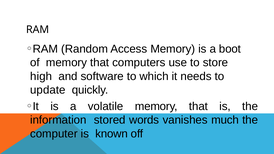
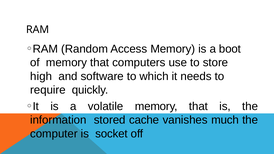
update: update -> require (48, 90)
words: words -> cache (144, 120)
known: known -> socket (112, 134)
